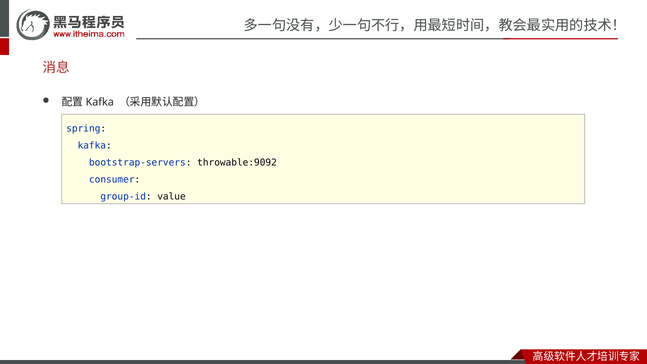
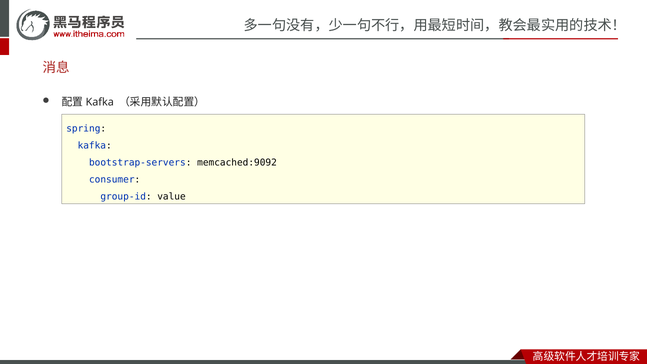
throwable:9092: throwable:9092 -> memcached:9092 (237, 162)
